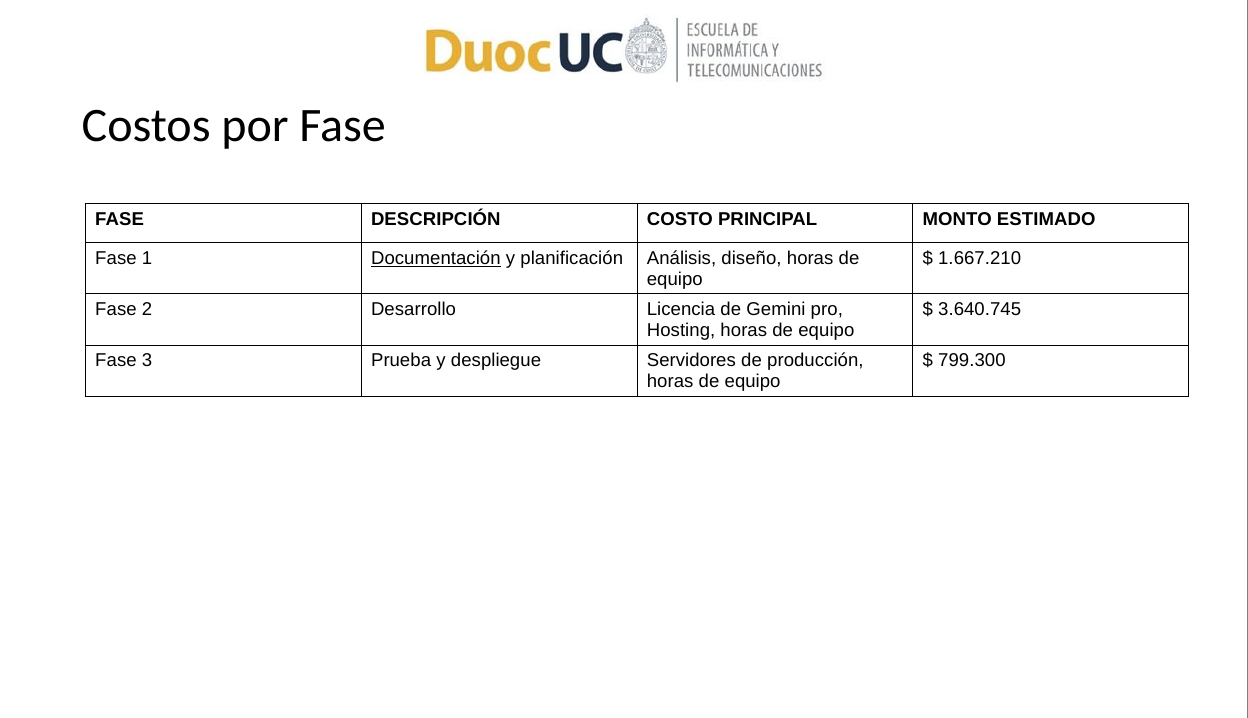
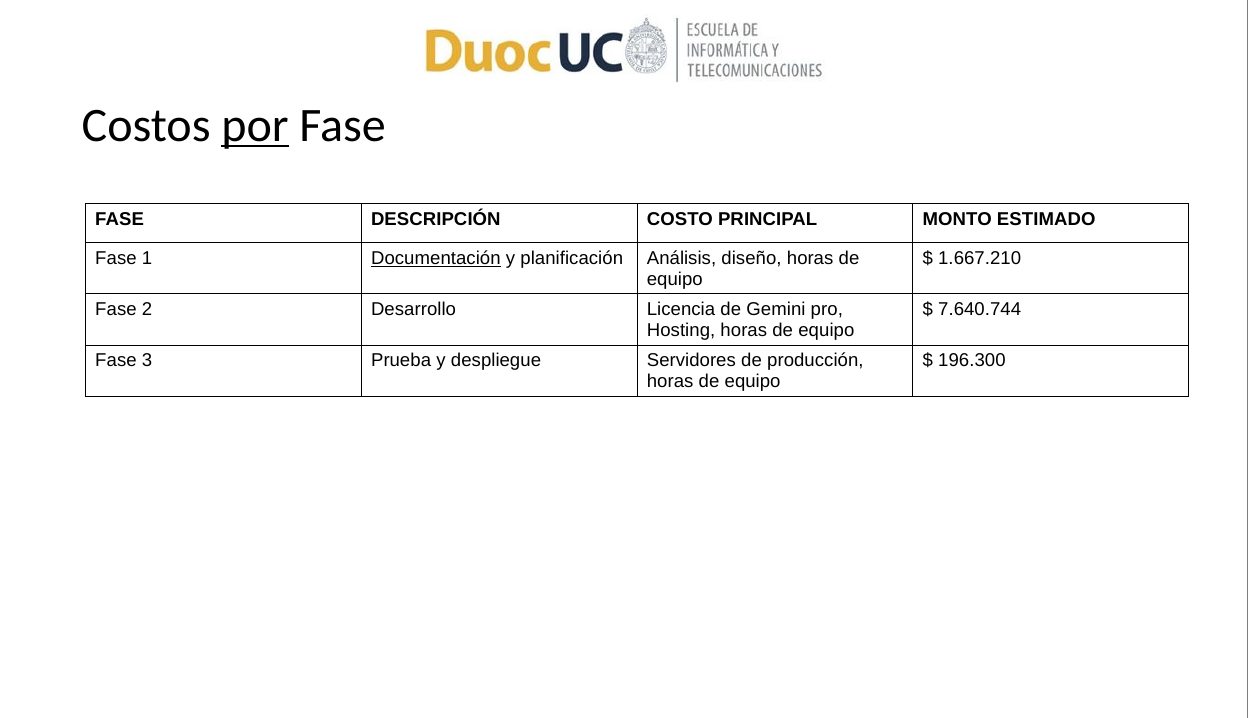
por underline: none -> present (255, 125)
3.640.745: 3.640.745 -> 7.640.744 (980, 310)
799.300: 799.300 -> 196.300 (972, 361)
